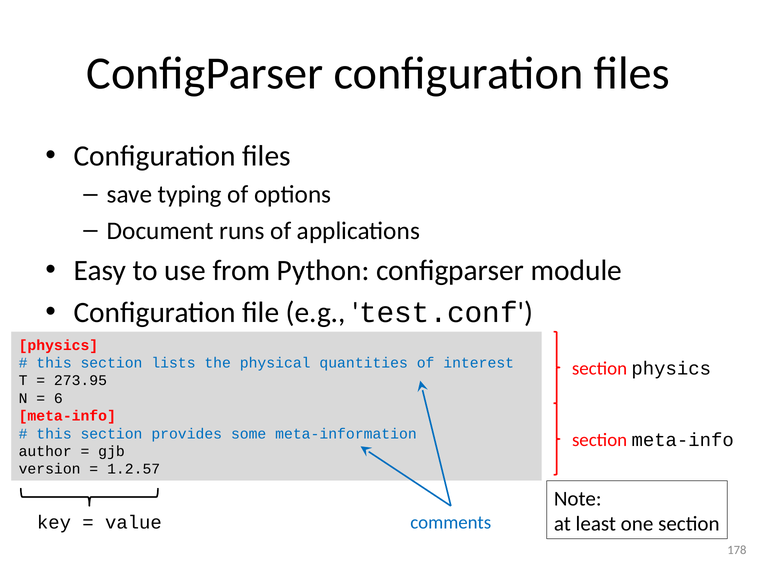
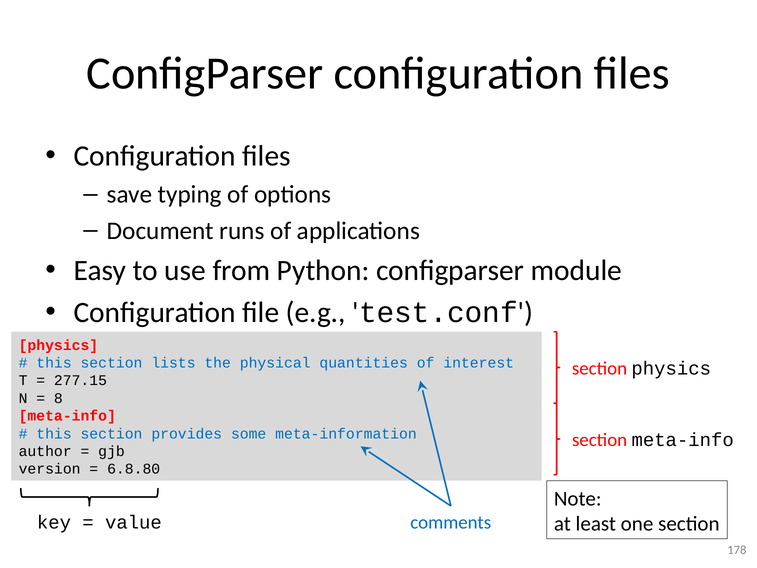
273.95: 273.95 -> 277.15 (80, 380)
6: 6 -> 8 (58, 398)
1.2.57: 1.2.57 -> 6.8.80 (134, 469)
